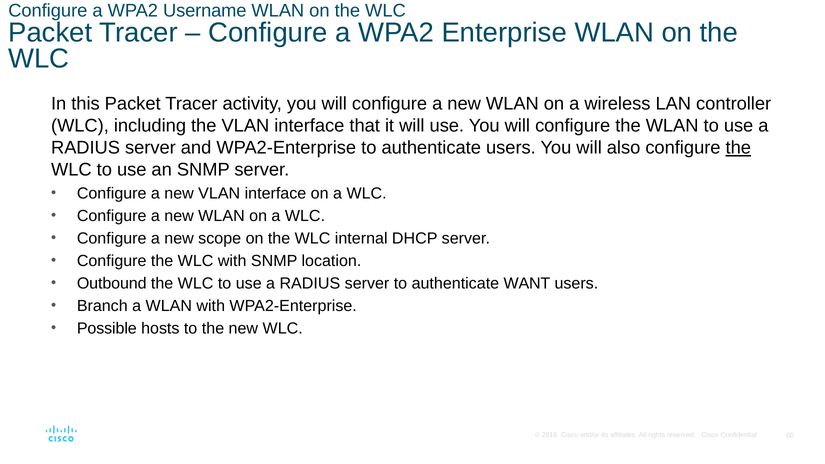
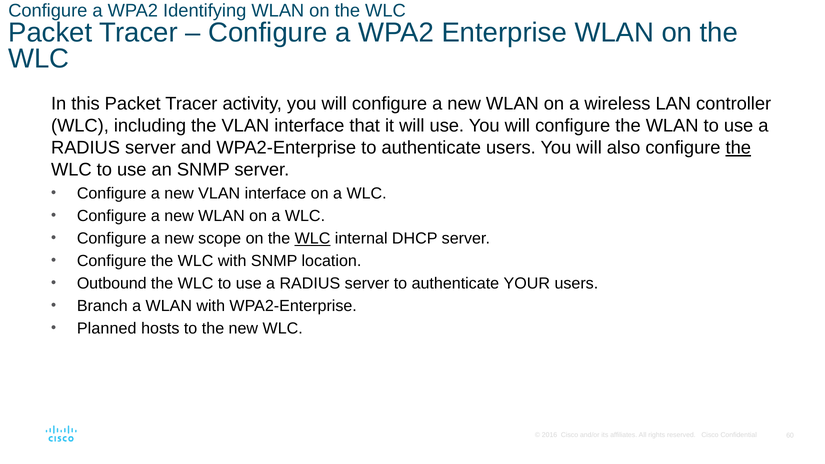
Username: Username -> Identifying (205, 11)
WLC underline: none -> present (313, 239)
WANT: WANT -> YOUR (527, 283)
Possible: Possible -> Planned (107, 328)
